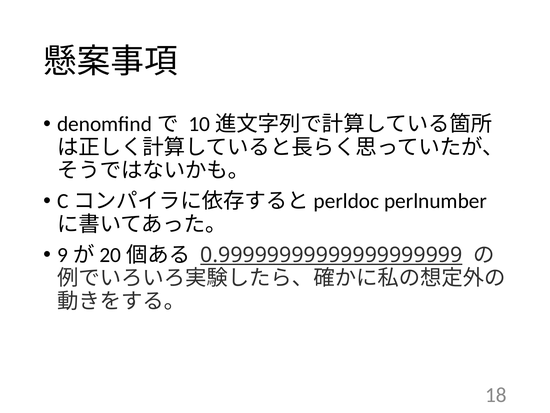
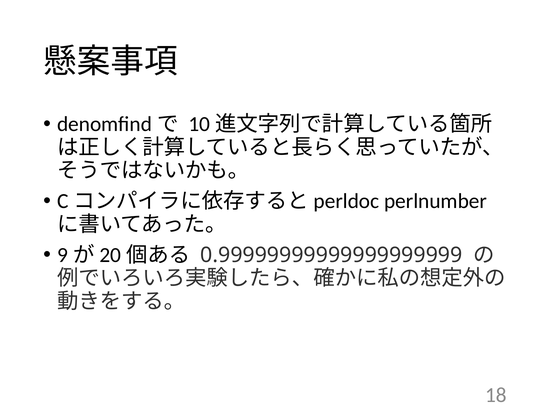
0.99999999999999999999 underline: present -> none (331, 255)
